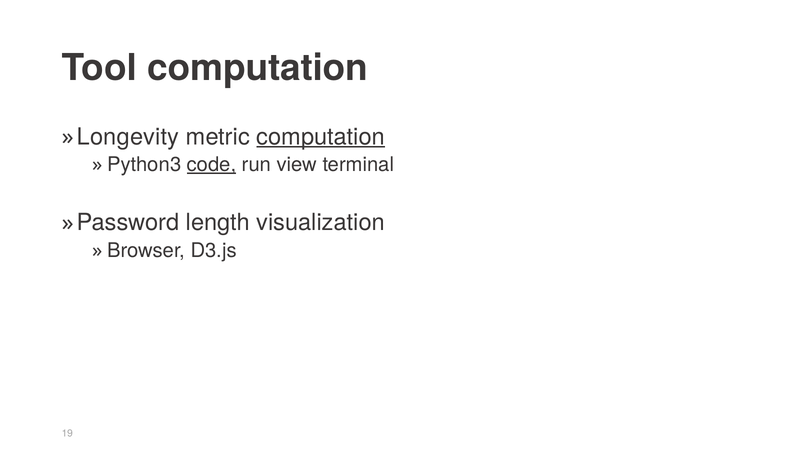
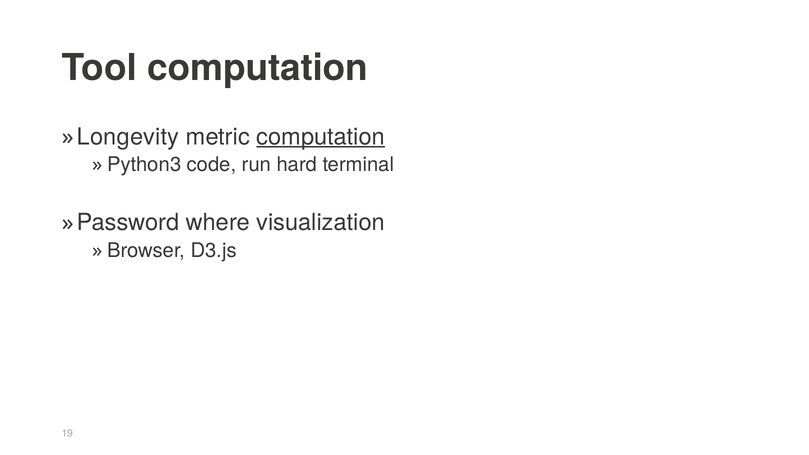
code underline: present -> none (212, 165)
view: view -> hard (297, 165)
length: length -> where (218, 223)
